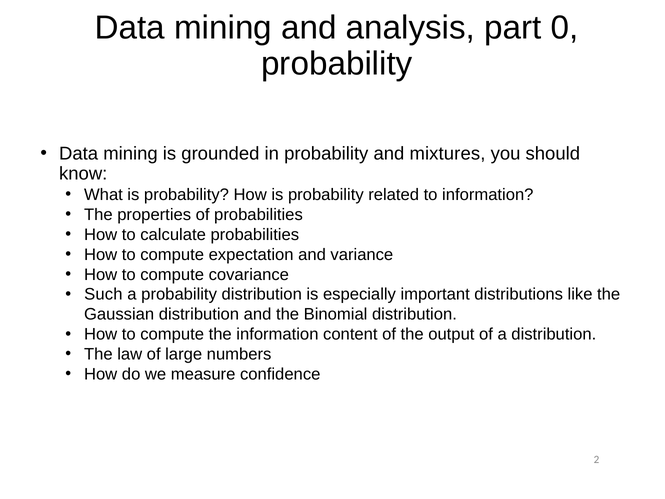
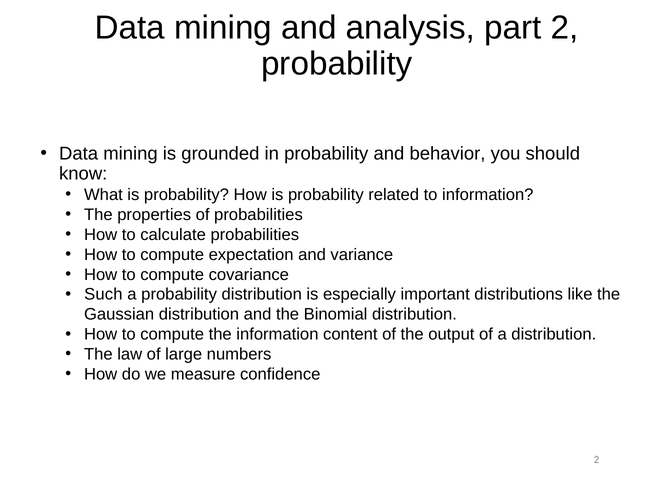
part 0: 0 -> 2 (565, 28)
mixtures: mixtures -> behavior (447, 153)
